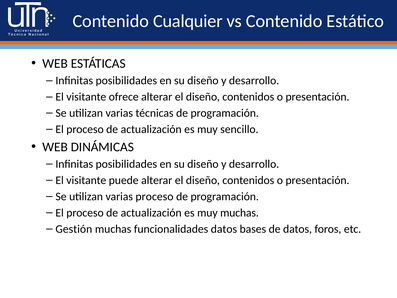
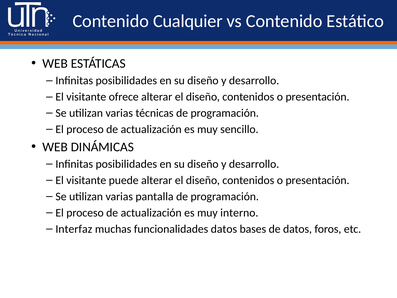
varias proceso: proceso -> pantalla (155, 196)
muy muchas: muchas -> interno (239, 213)
Gestión: Gestión -> Interfaz (74, 229)
